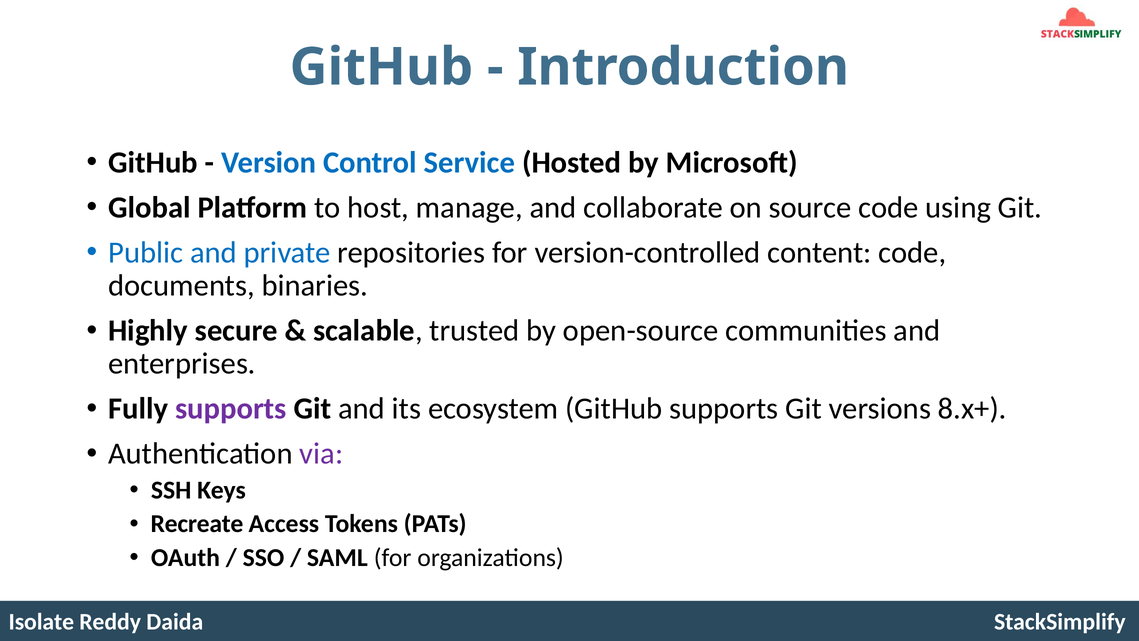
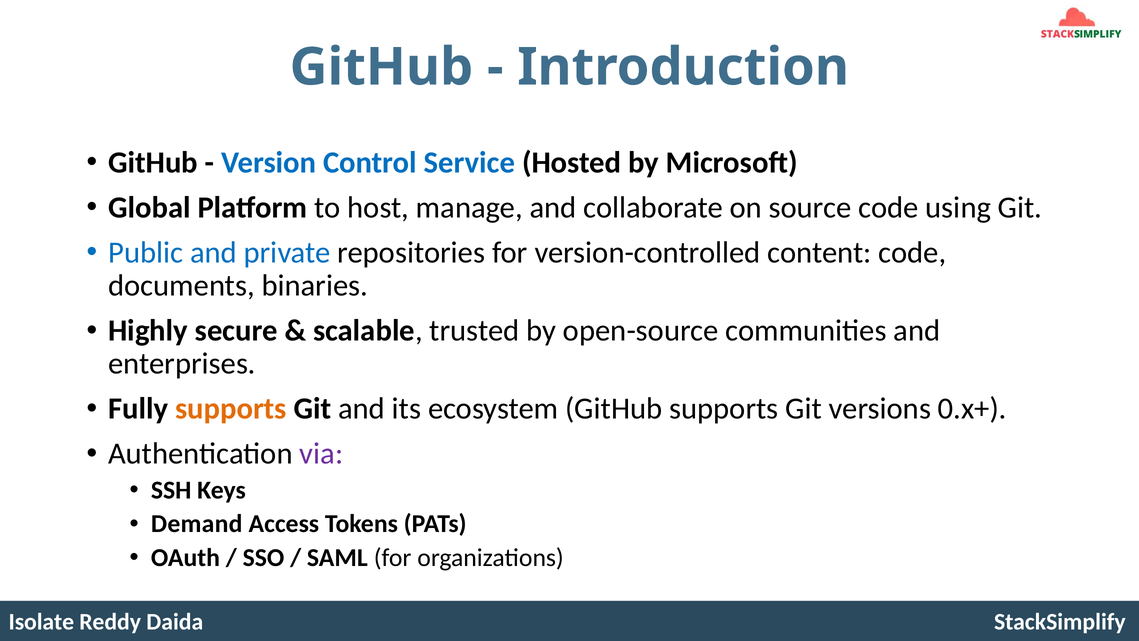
supports colour: purple -> orange (231, 409)
8.x+: 8.x+ -> 0.x+ (972, 409)
Recreate: Recreate -> Demand (197, 524)
